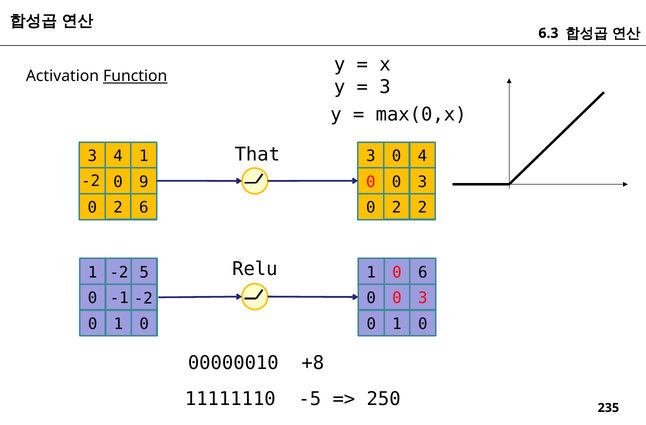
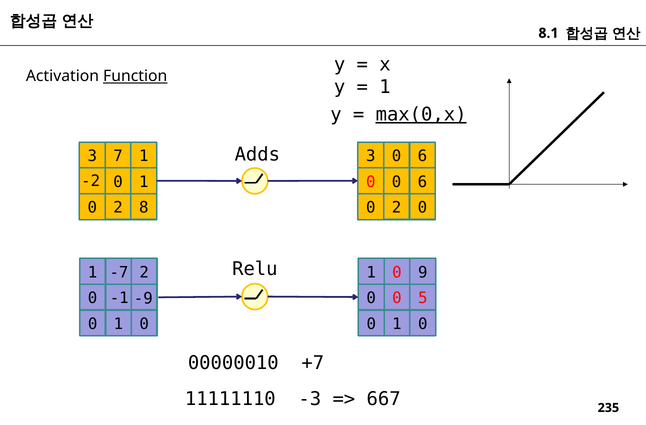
6.3: 6.3 -> 8.1 (548, 33)
3: 3 -> 1 (385, 87)
max(0,x underline: none -> present (421, 114)
That: That -> Adds (257, 154)
3 4: 4 -> 7 (118, 156)
3 0 4: 4 -> 6 (422, 156)
9: 9 -> 1 (144, 182)
3: 3 -> 6 (422, 182)
2 6: 6 -> 8 (144, 207)
2: 2 -> 0 (422, 207)
5: 5 -> 2 (144, 272)
0 6: 6 -> 9 (423, 272)
-2: -2 -> -7 (119, 272)
-1 -2: -2 -> -9 (143, 298)
3: 3 -> 5 (423, 298)
+8: +8 -> +7 (313, 362)
-5: -5 -> -3 (310, 398)
250: 250 -> 667 (384, 398)
